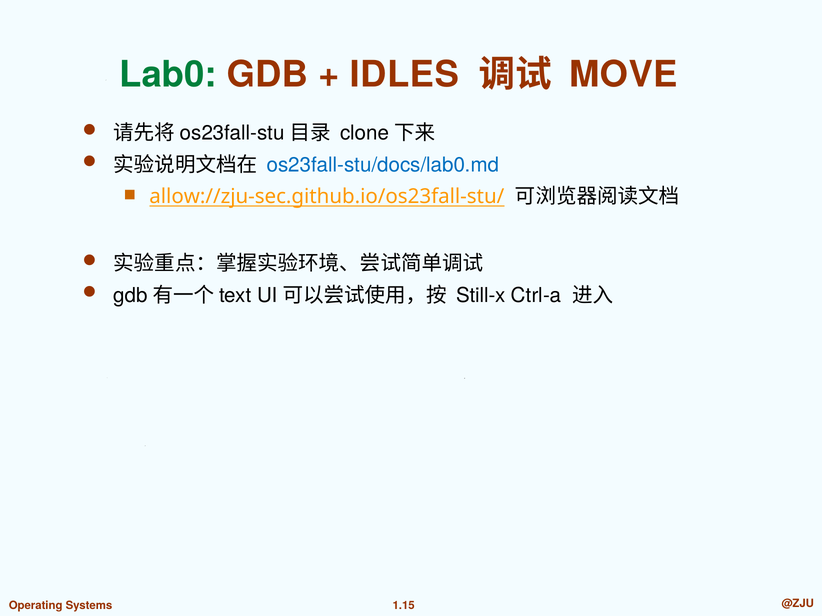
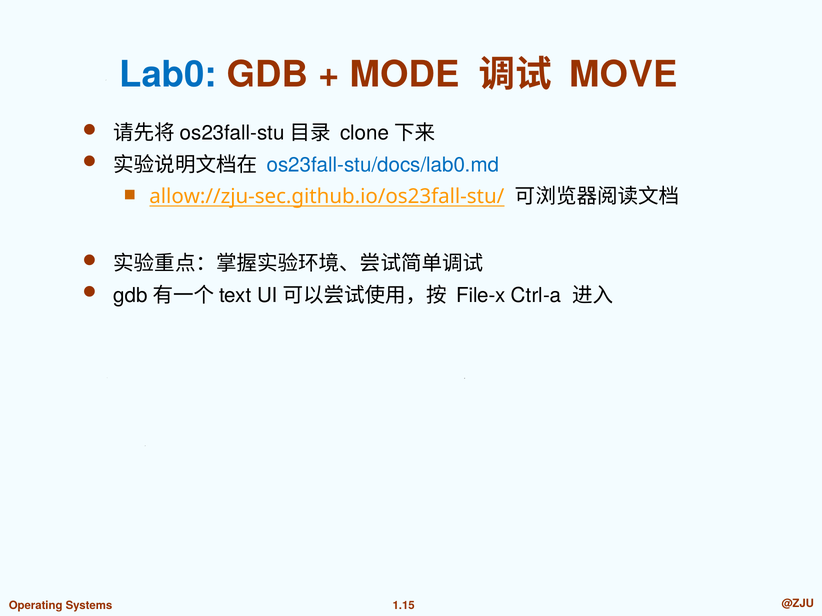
Lab0 colour: green -> blue (168, 75)
IDLES: IDLES -> MODE (405, 75)
Still-x: Still-x -> File-x (481, 296)
